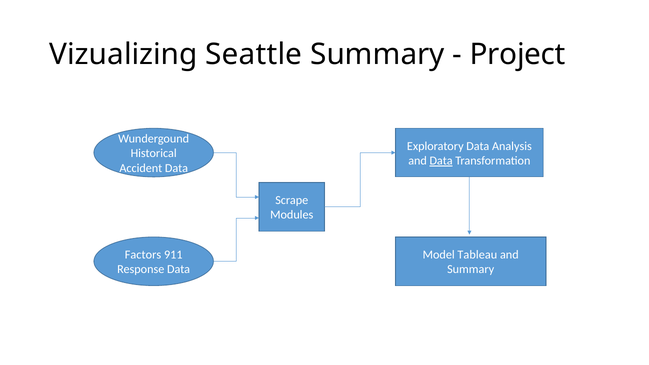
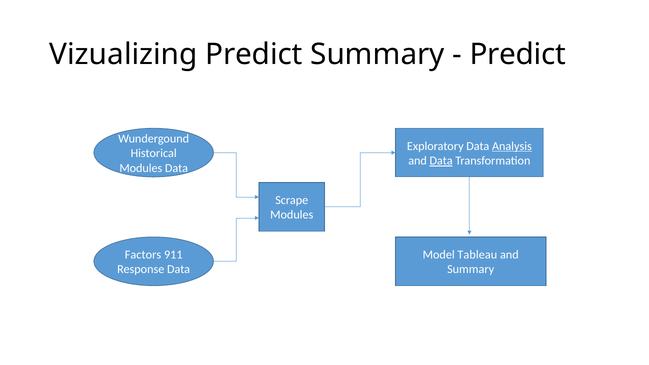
Vizualizing Seattle: Seattle -> Predict (254, 55)
Project: Project -> Predict (518, 55)
Analysis underline: none -> present (512, 146)
Accident: Accident -> Modules (141, 168)
